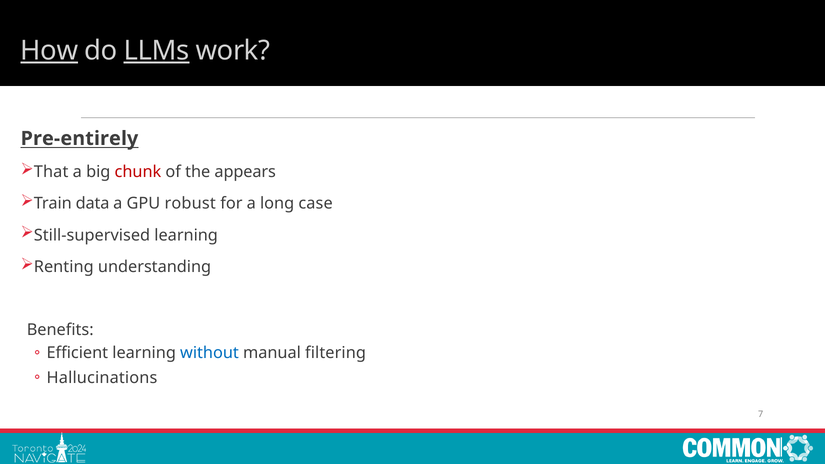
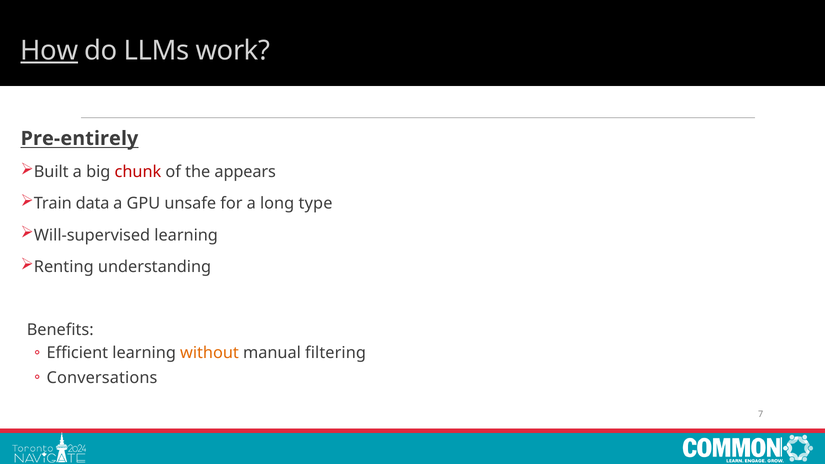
LLMs underline: present -> none (157, 51)
That: That -> Built (51, 172)
robust: robust -> unsafe (190, 204)
case: case -> type (316, 204)
Still-supervised: Still-supervised -> Will-supervised (92, 235)
without colour: blue -> orange (209, 353)
Hallucinations: Hallucinations -> Conversations (102, 378)
